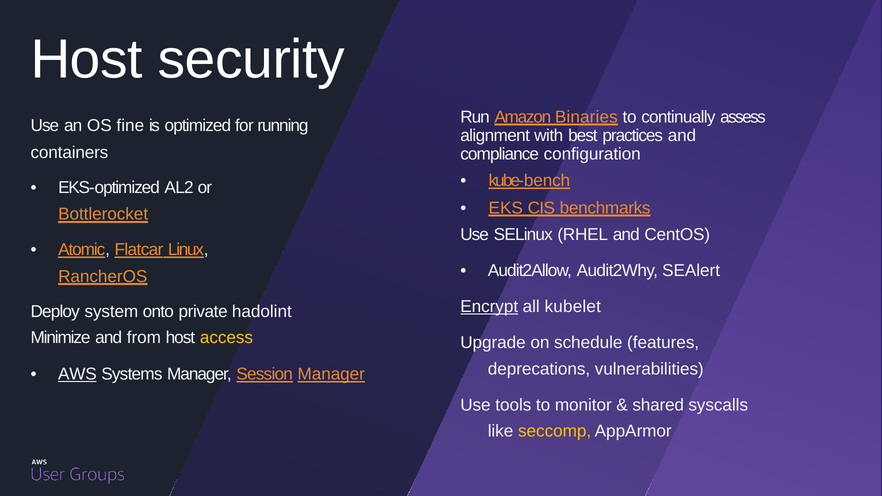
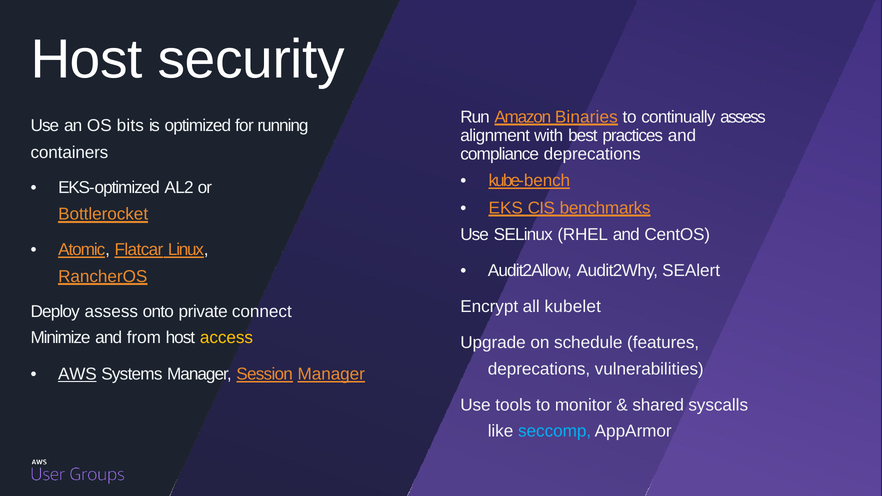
fine: fine -> bits (130, 126)
compliance configuration: configuration -> deprecations (592, 154)
Encrypt underline: present -> none (489, 307)
Deploy system: system -> assess (111, 312)
hadolint: hadolint -> connect (262, 312)
seccomp colour: yellow -> light blue (555, 431)
